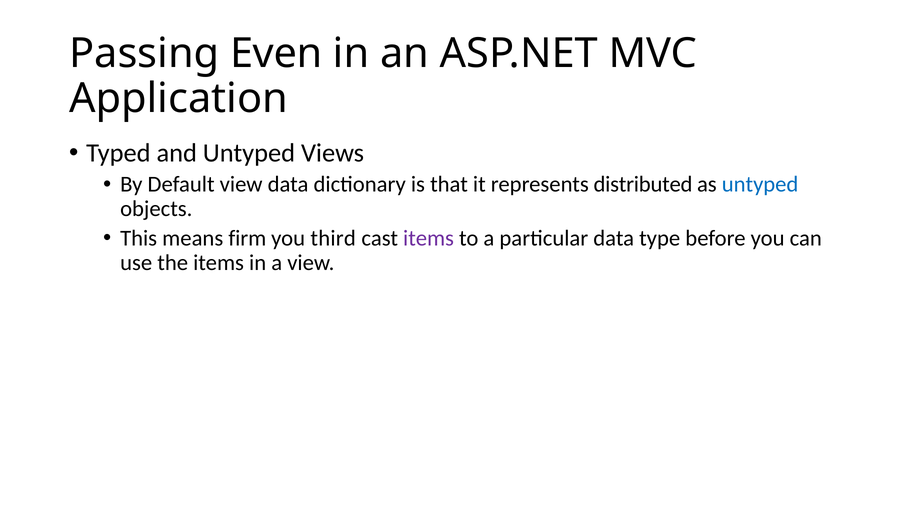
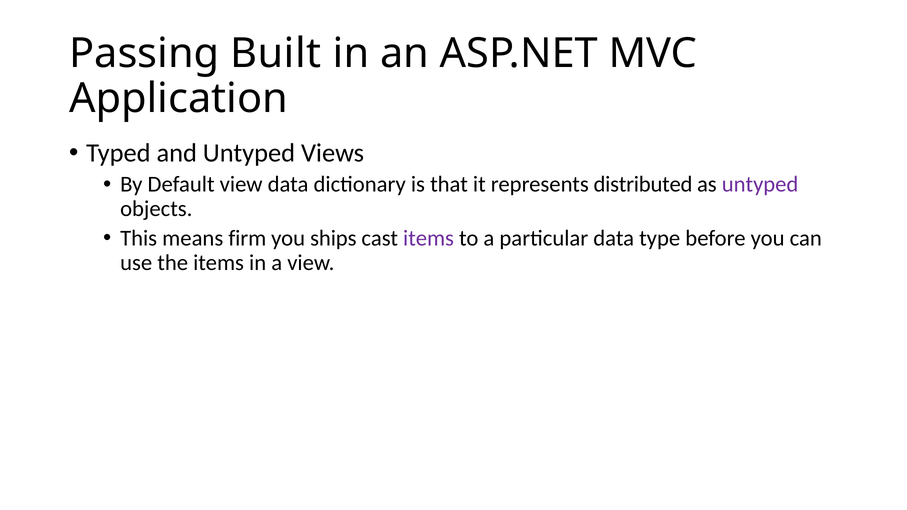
Even: Even -> Built (276, 54)
untyped colour: blue -> purple (760, 185)
third: third -> ships (333, 238)
